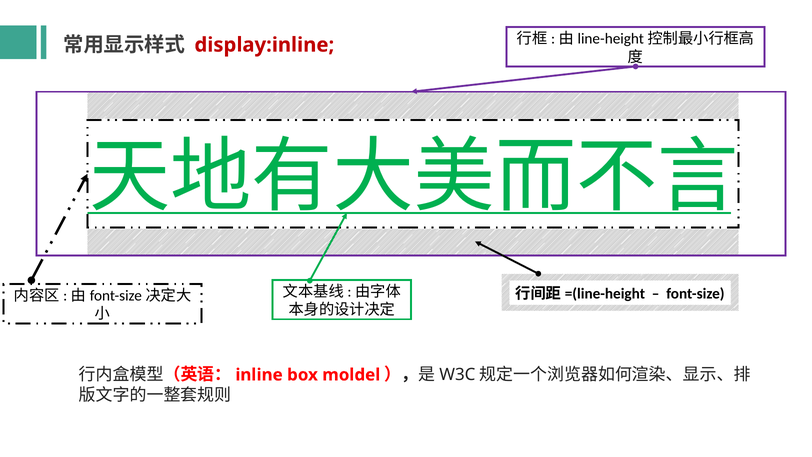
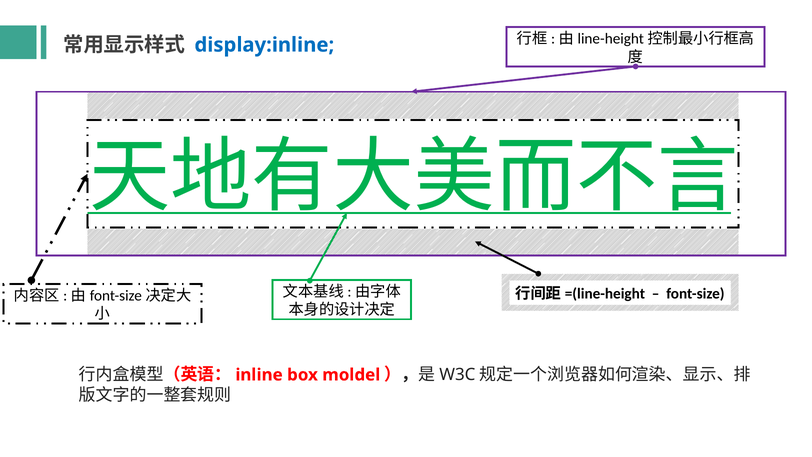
display:inline colour: red -> blue (264, 45)
